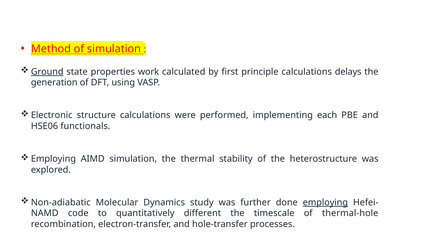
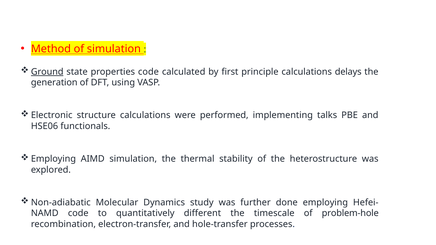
properties work: work -> code (148, 72)
each: each -> talks (327, 115)
employing underline: present -> none (325, 203)
thermal-hole: thermal-hole -> problem-hole (350, 214)
